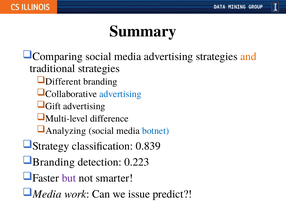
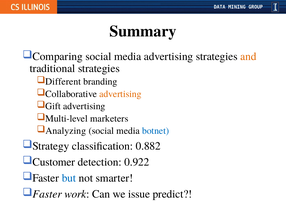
advertising colour: blue -> orange (120, 94)
difference: difference -> marketers (109, 118)
0.839: 0.839 -> 0.882 (148, 146)
Branding: Branding -> Customer (54, 162)
0.223: 0.223 -> 0.922 (137, 162)
but colour: purple -> blue (69, 178)
Media: Media -> Faster (47, 194)
